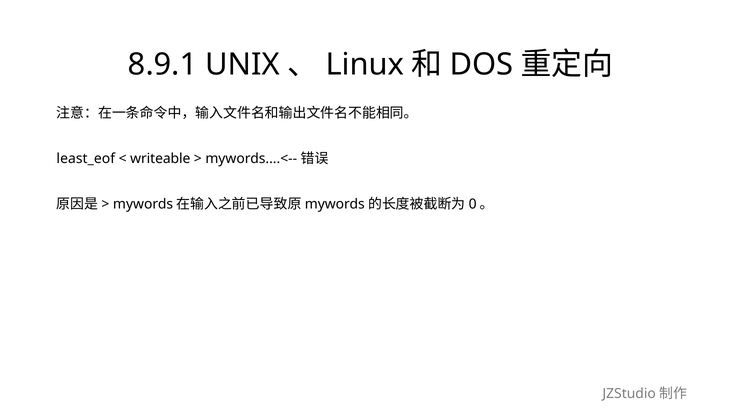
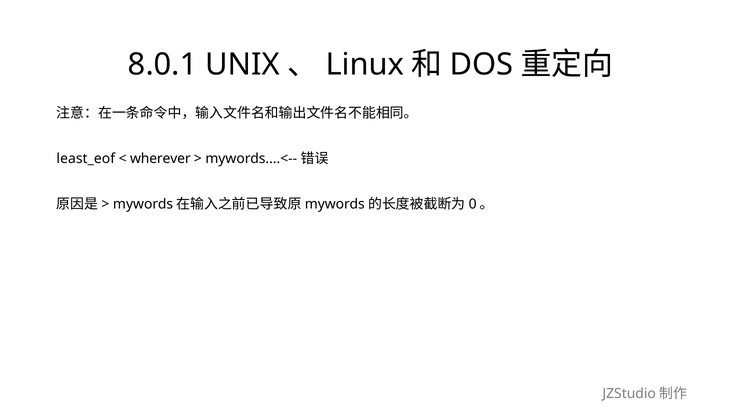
8.9.1: 8.9.1 -> 8.0.1 (163, 64)
writeable: writeable -> wherever (160, 158)
